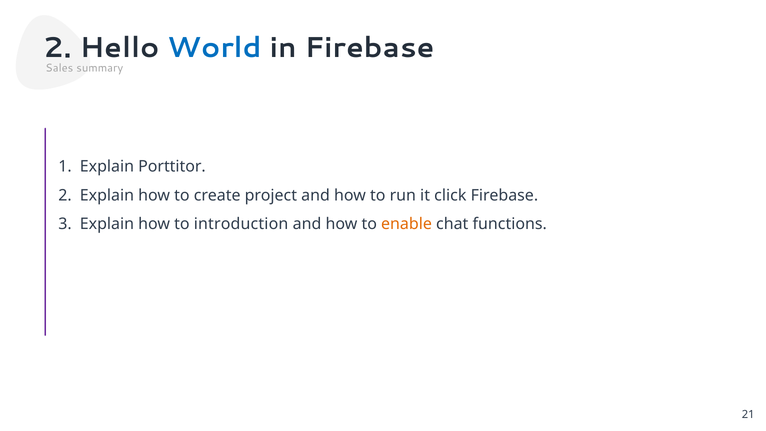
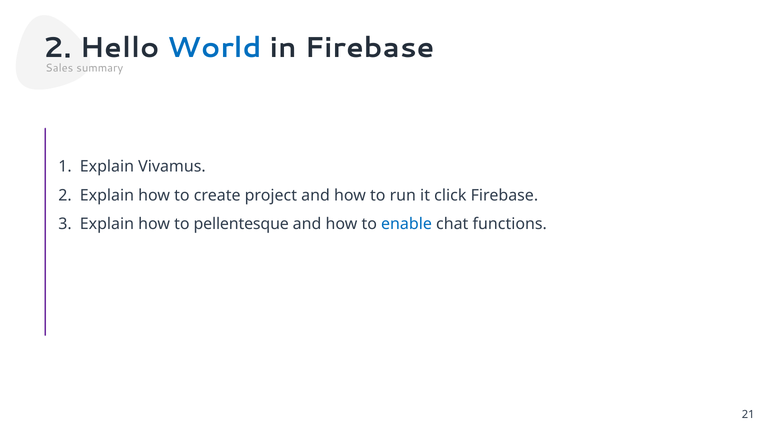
Porttitor: Porttitor -> Vivamus (172, 167)
introduction: introduction -> pellentesque (241, 224)
enable colour: orange -> blue (406, 224)
